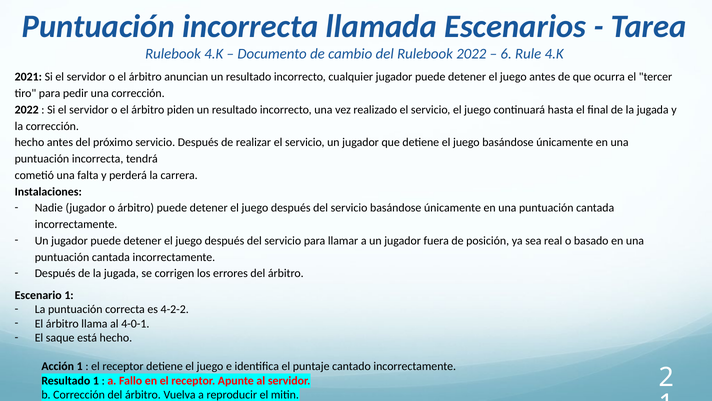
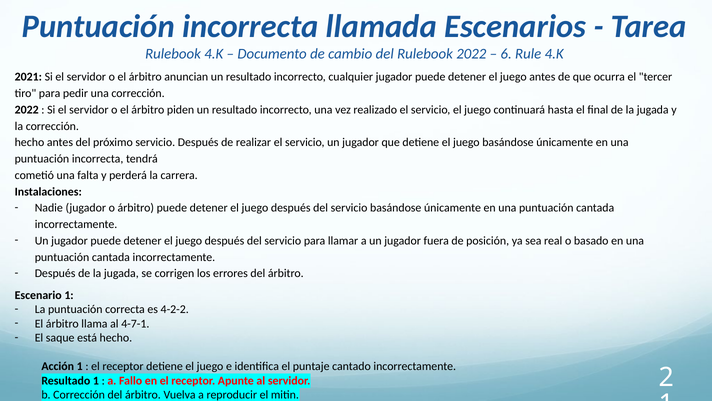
4-0-1: 4-0-1 -> 4-7-1 (135, 323)
